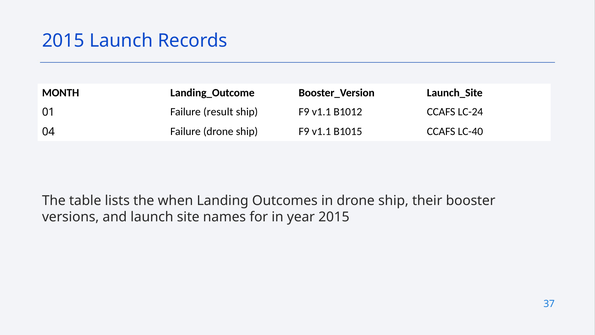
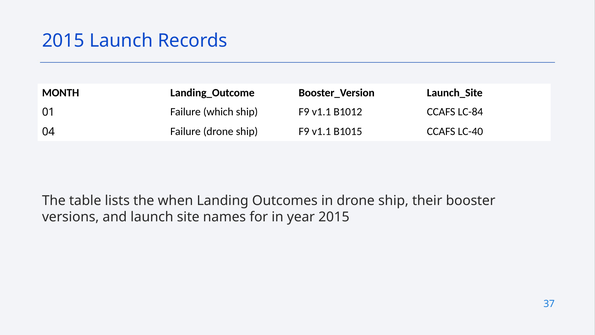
result: result -> which (218, 112)
LC-24: LC-24 -> LC-84 (470, 112)
